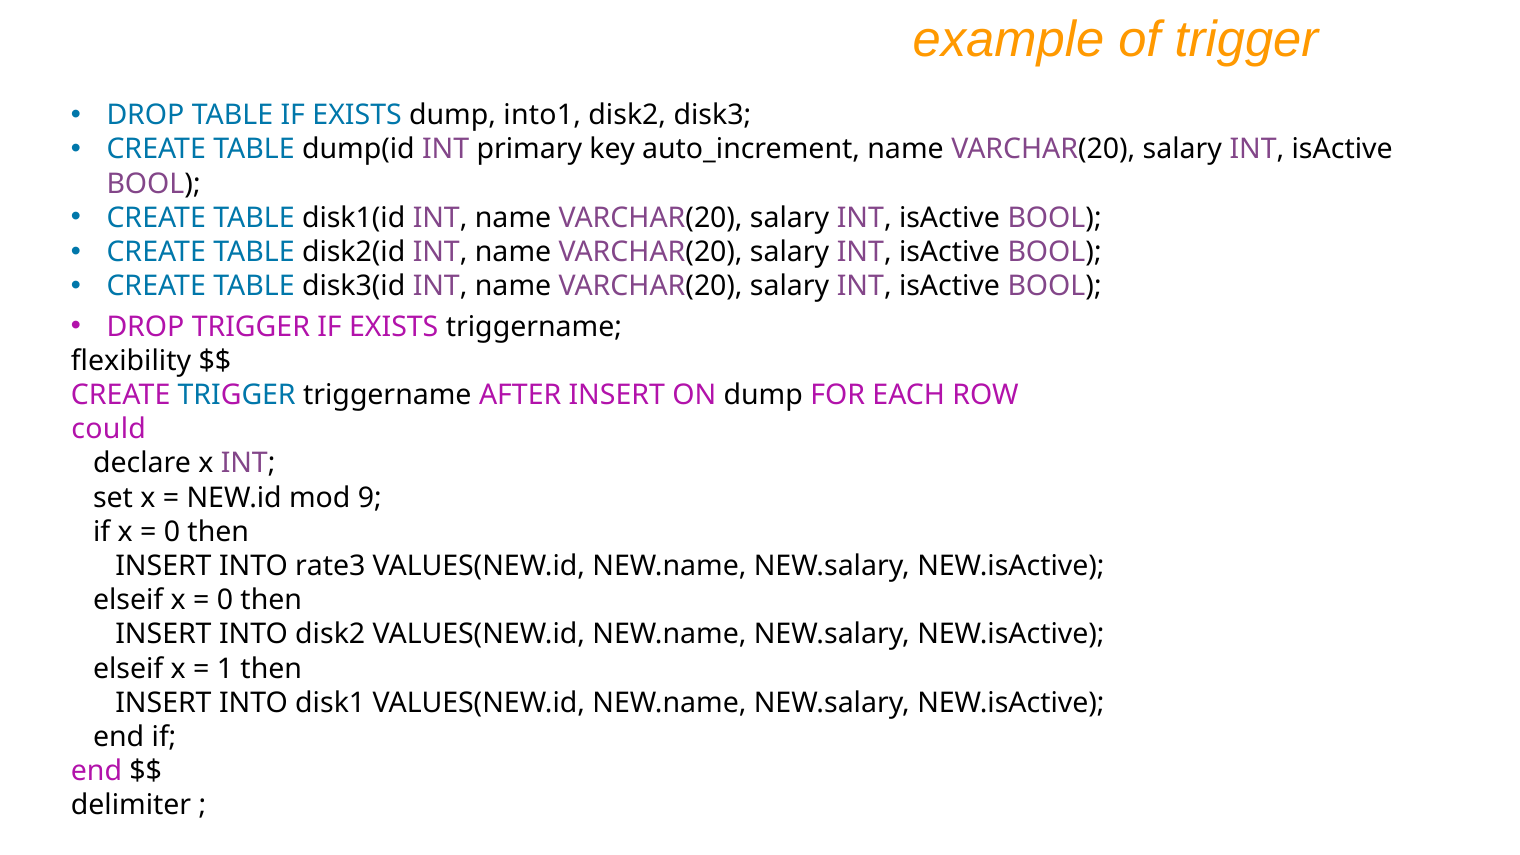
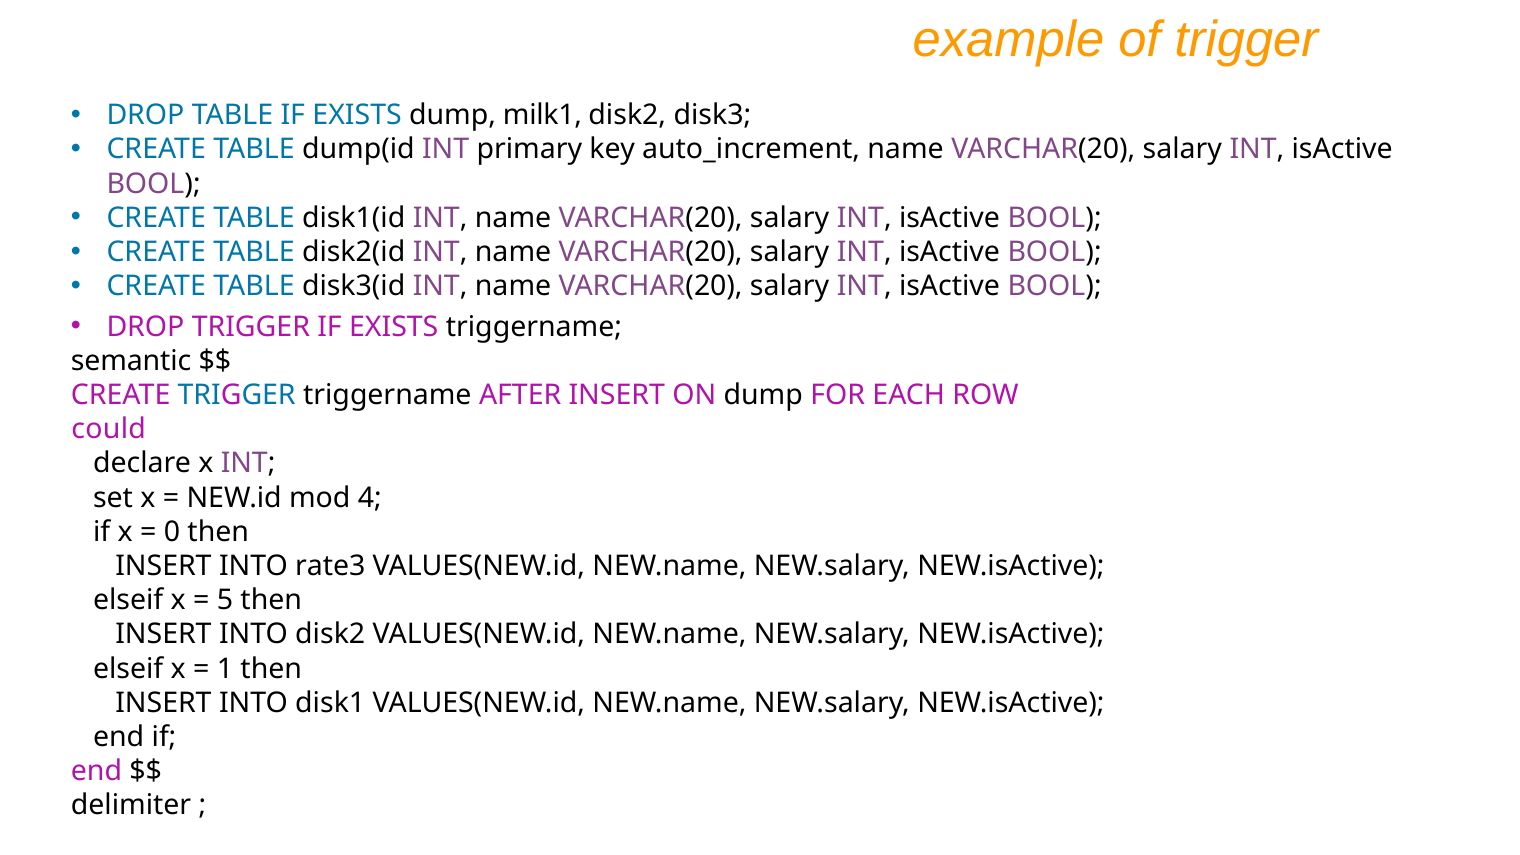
into1: into1 -> milk1 (542, 115)
flexibility: flexibility -> semantic (131, 361)
9: 9 -> 4 (370, 498)
0: 0 -> 5 (225, 600)
